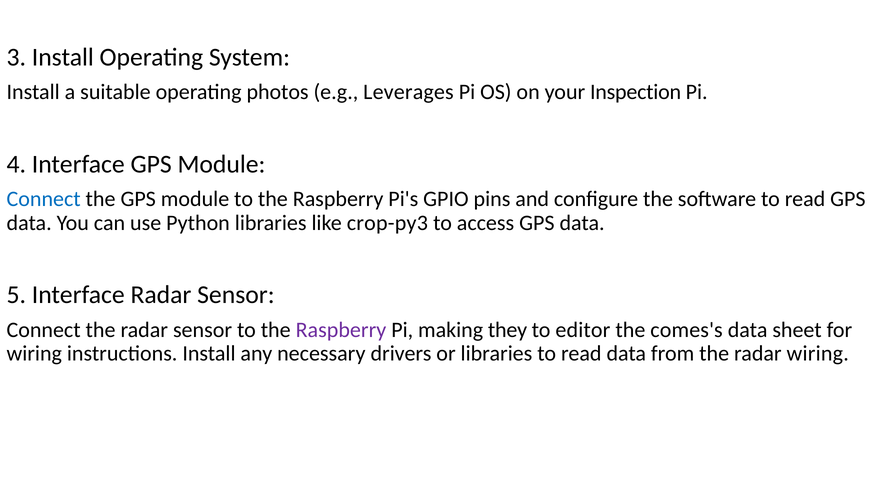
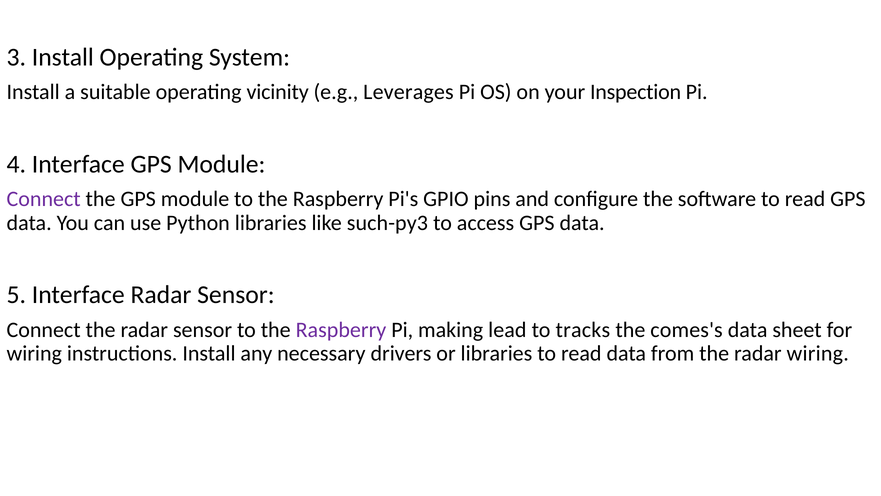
photos: photos -> vicinity (278, 92)
Connect colour: blue -> purple (44, 199)
crop-py3: crop-py3 -> such-py3 (387, 223)
they: they -> lead (507, 329)
editor: editor -> tracks (583, 329)
